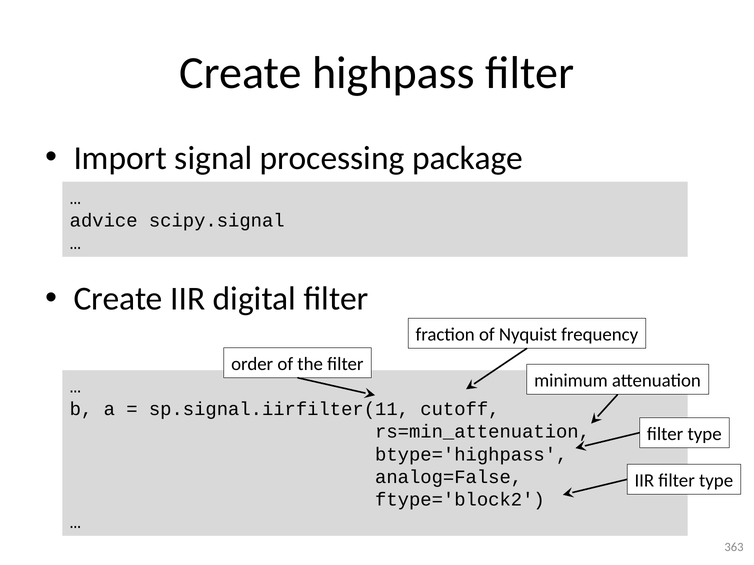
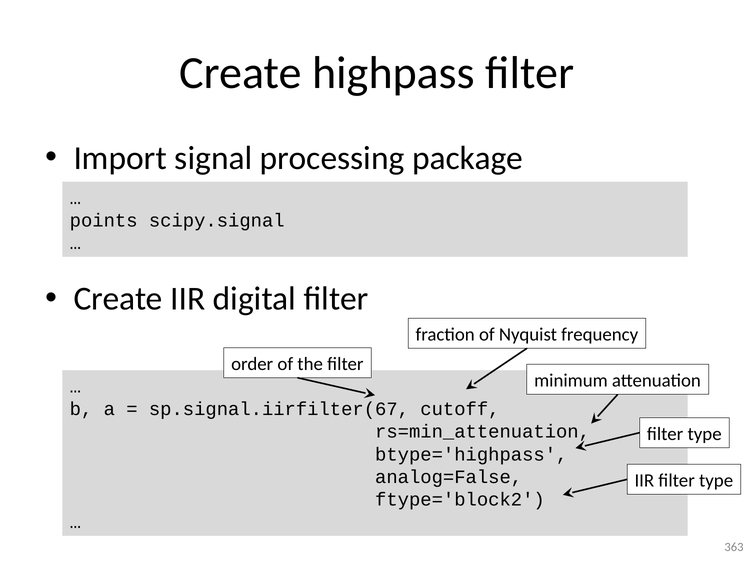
advice: advice -> points (104, 221)
sp.signal.iirfilter(11: sp.signal.iirfilter(11 -> sp.signal.iirfilter(67 (279, 409)
